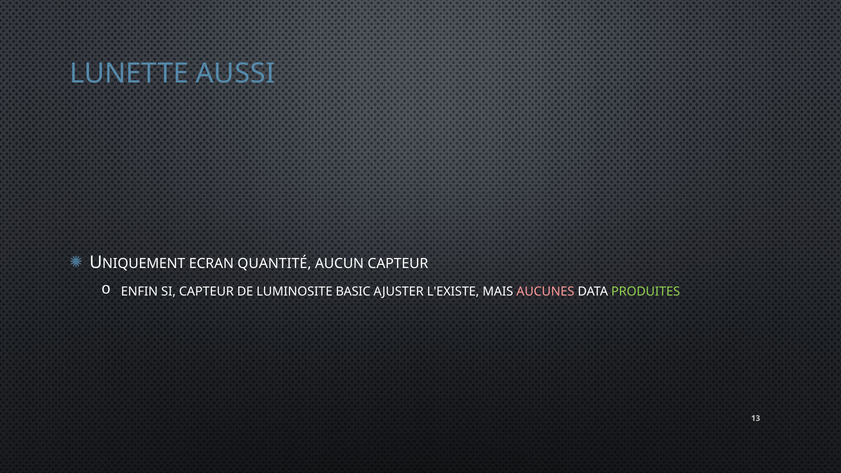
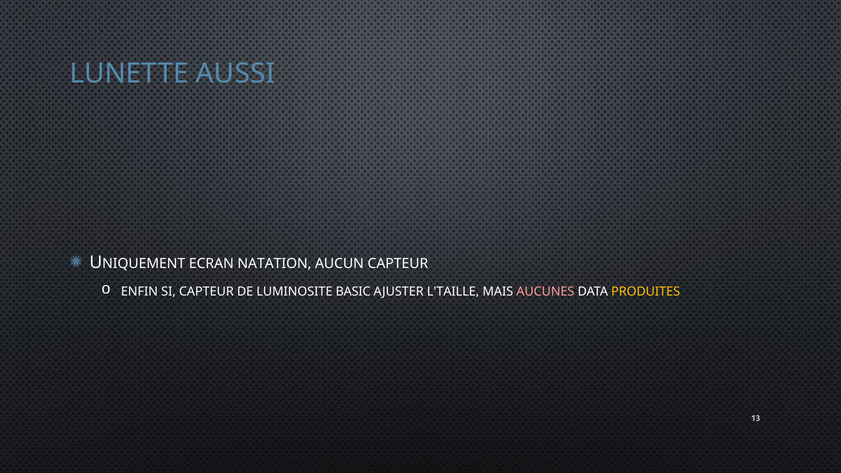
QUANTITÉ: QUANTITÉ -> NATATION (274, 264)
L'EXISTE: L'EXISTE -> L'TAILLE (453, 292)
PRODUITES colour: light green -> yellow (646, 292)
